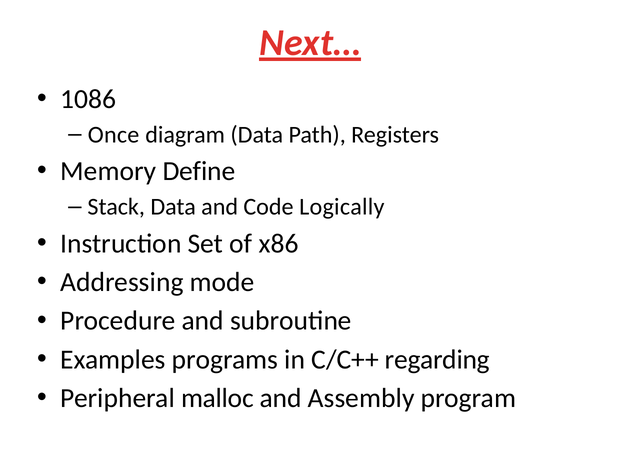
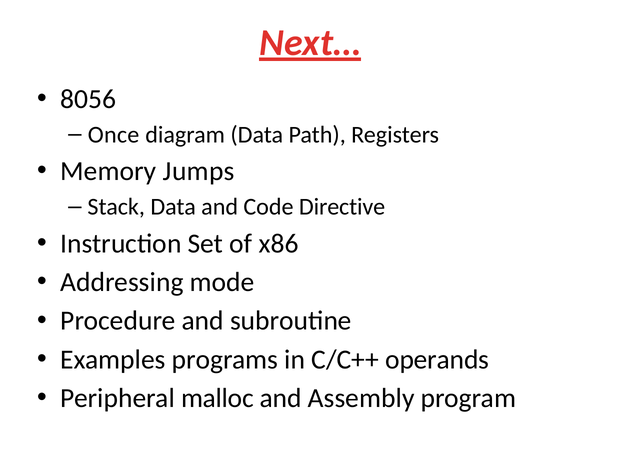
1086: 1086 -> 8056 (88, 99)
Define: Define -> Jumps (199, 171)
Logically: Logically -> Directive (342, 207)
regarding: regarding -> operands (437, 360)
